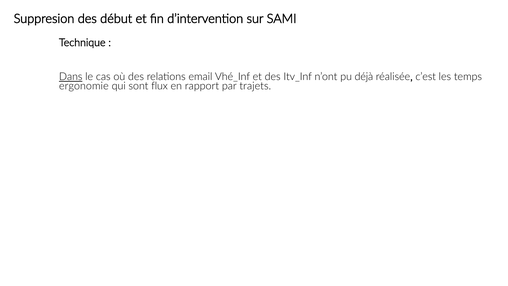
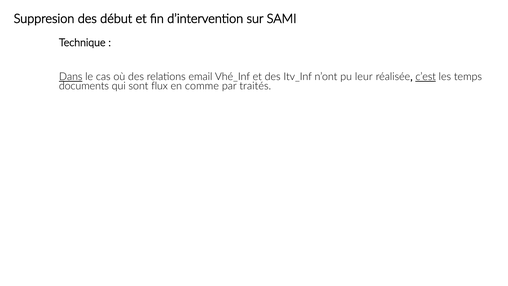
déjà: déjà -> leur (364, 77)
c’est underline: none -> present (426, 77)
ergonomie: ergonomie -> documents (84, 86)
rapport: rapport -> comme (202, 86)
trajets: trajets -> traités (255, 86)
